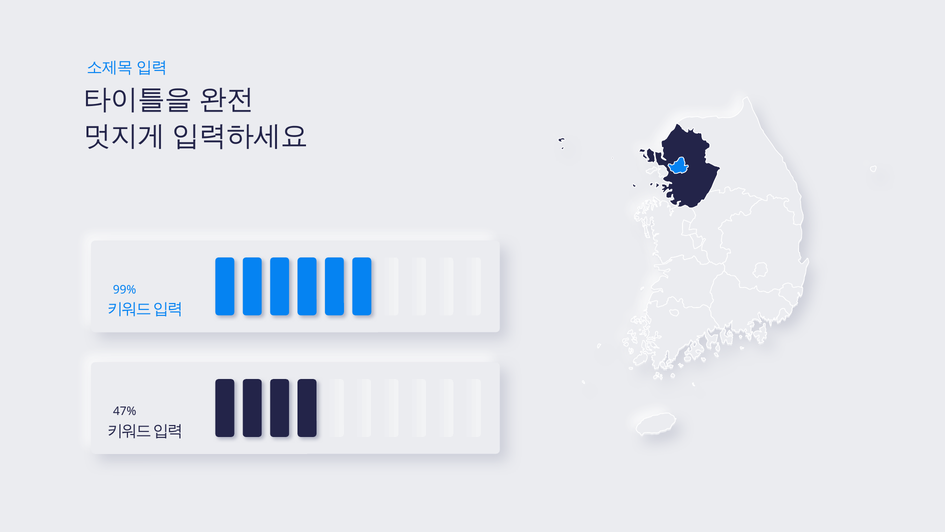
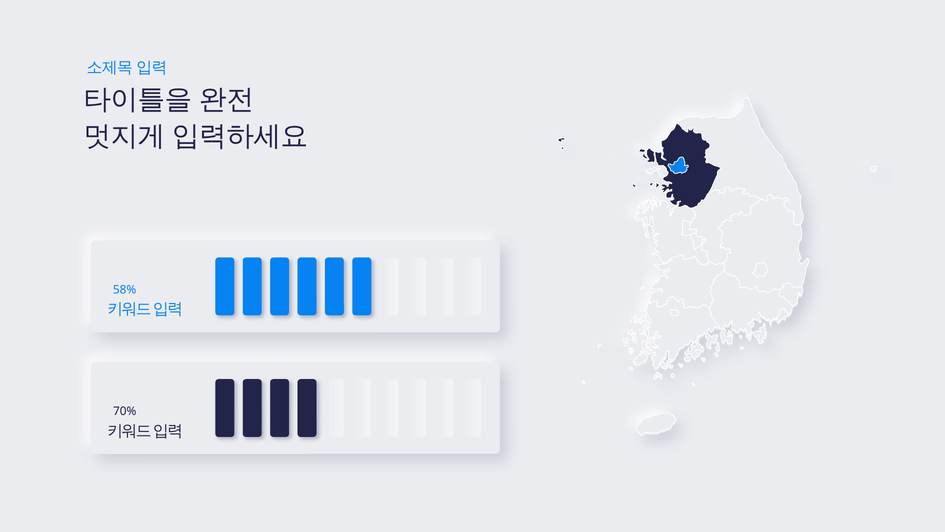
99%: 99% -> 58% (125, 290)
47%: 47% -> 70% (125, 411)
